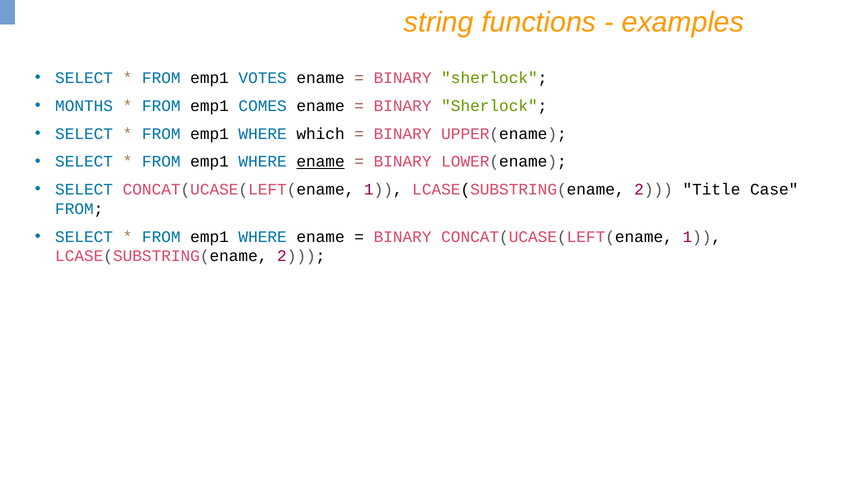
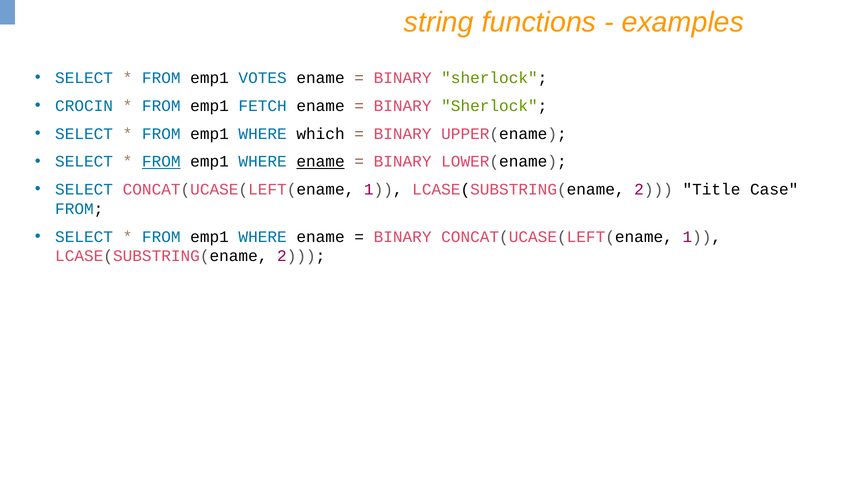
MONTHS: MONTHS -> CROCIN (84, 106)
COMES: COMES -> FETCH (263, 106)
FROM underline: none -> present (161, 161)
